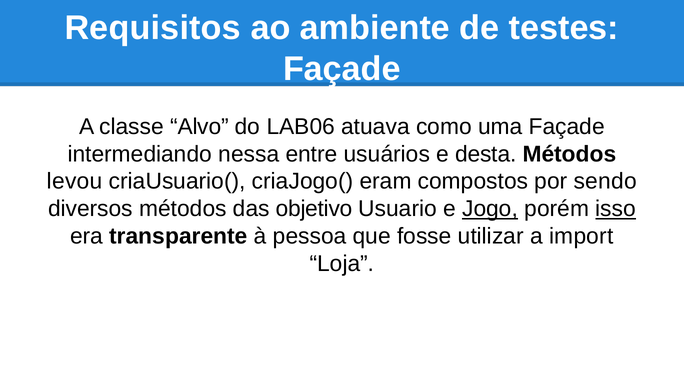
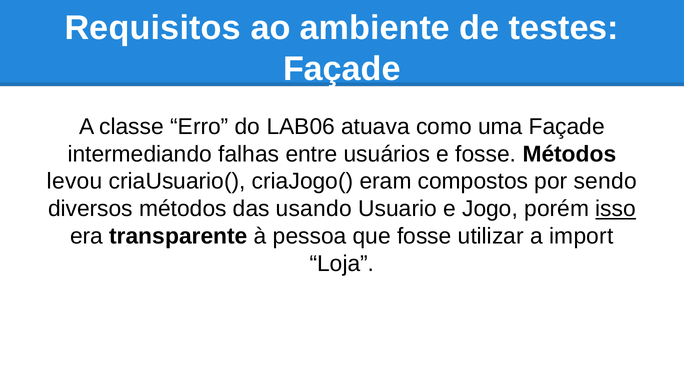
Alvo: Alvo -> Erro (199, 127)
nessa: nessa -> falhas (249, 154)
e desta: desta -> fosse (486, 154)
objetivo: objetivo -> usando (314, 209)
Jogo underline: present -> none (490, 209)
